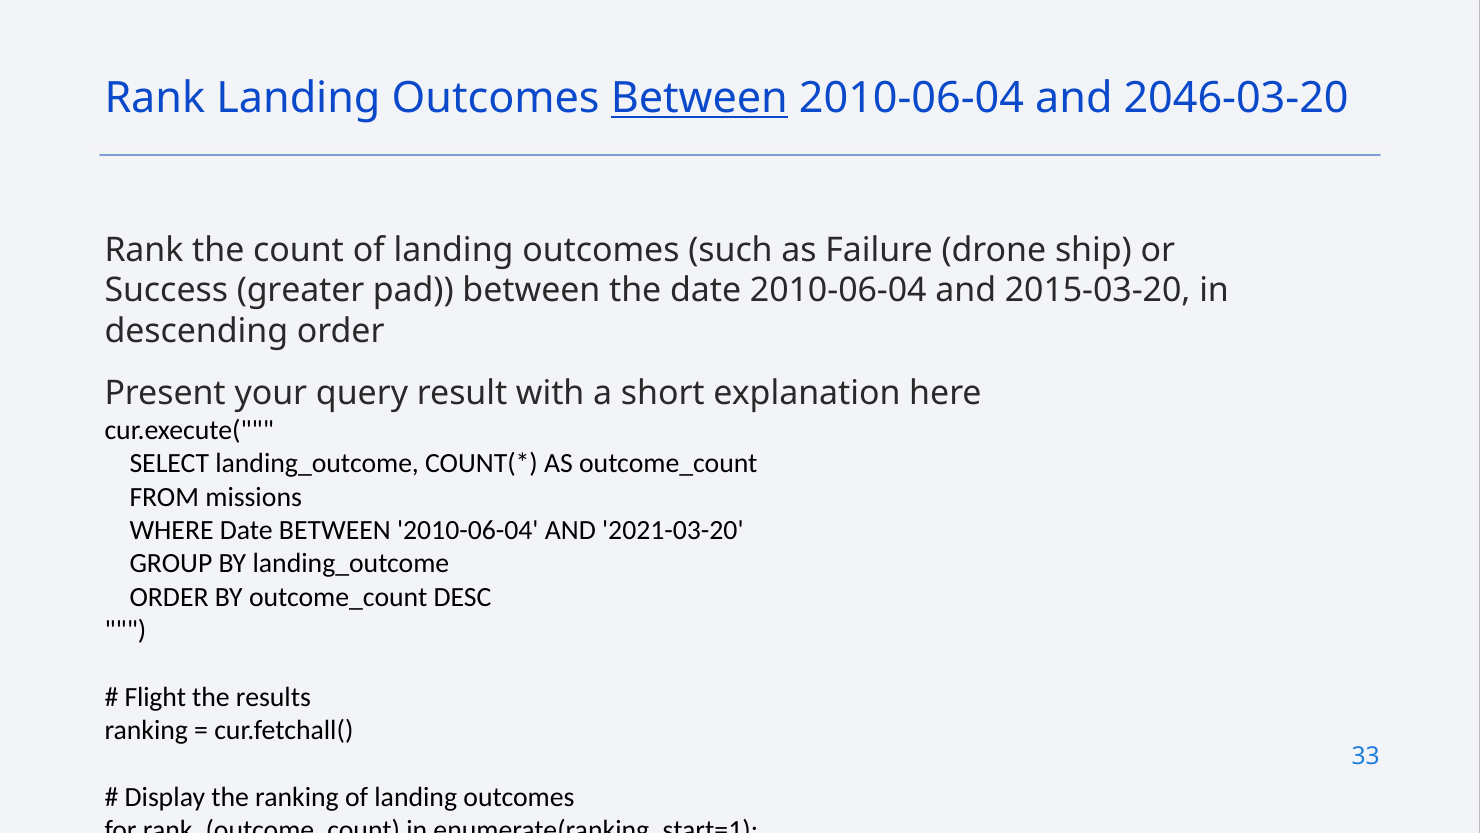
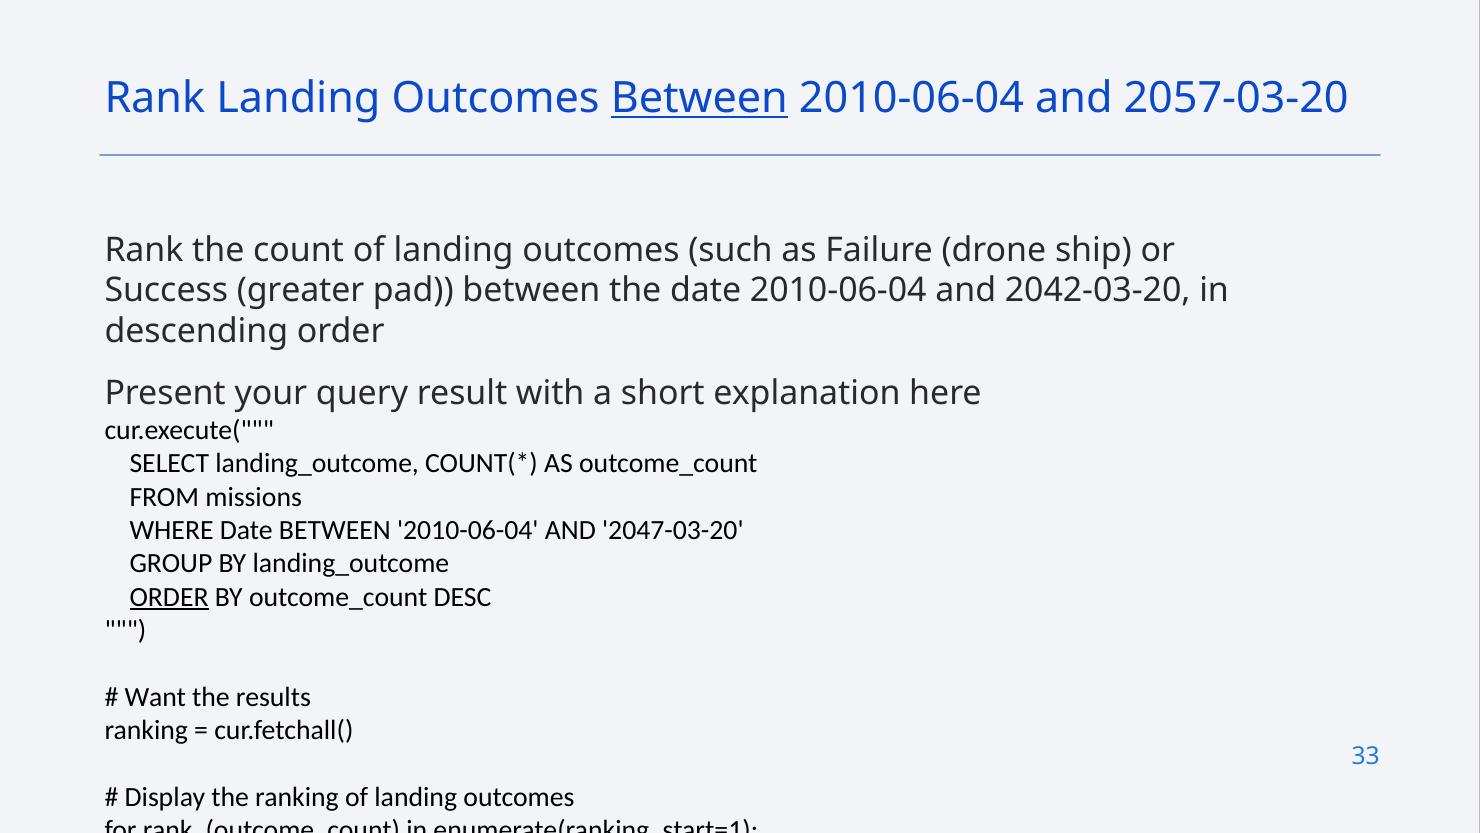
2046-03-20: 2046-03-20 -> 2057-03-20 (1236, 98)
2015-03-20: 2015-03-20 -> 2042-03-20 (1098, 291)
2021-03-20: 2021-03-20 -> 2047-03-20 (673, 530)
ORDER underline: none -> present (169, 597)
Flight: Flight -> Want (155, 696)
